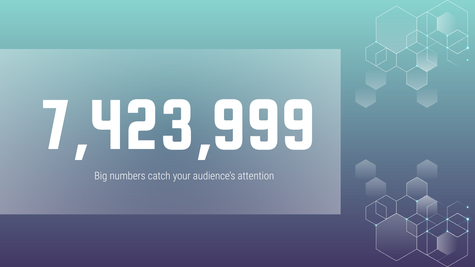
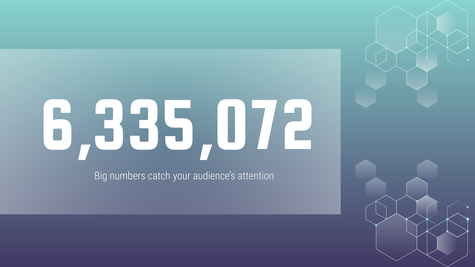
7,423,999: 7,423,999 -> 6,335,072 (178, 124)
